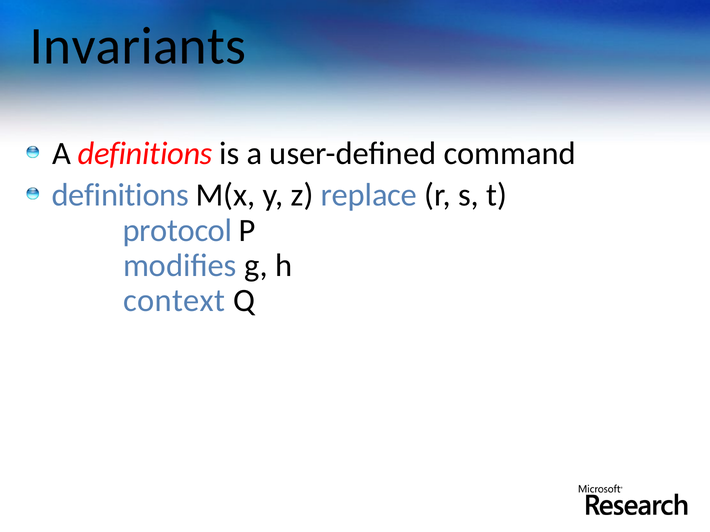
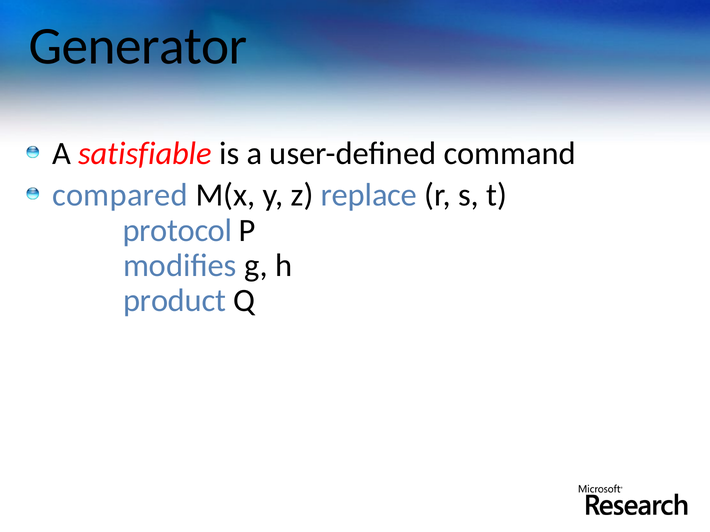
Invariants: Invariants -> Generator (138, 46)
A definitions: definitions -> satisfiable (145, 154)
definitions: definitions -> compared (120, 195)
context: context -> product (175, 301)
